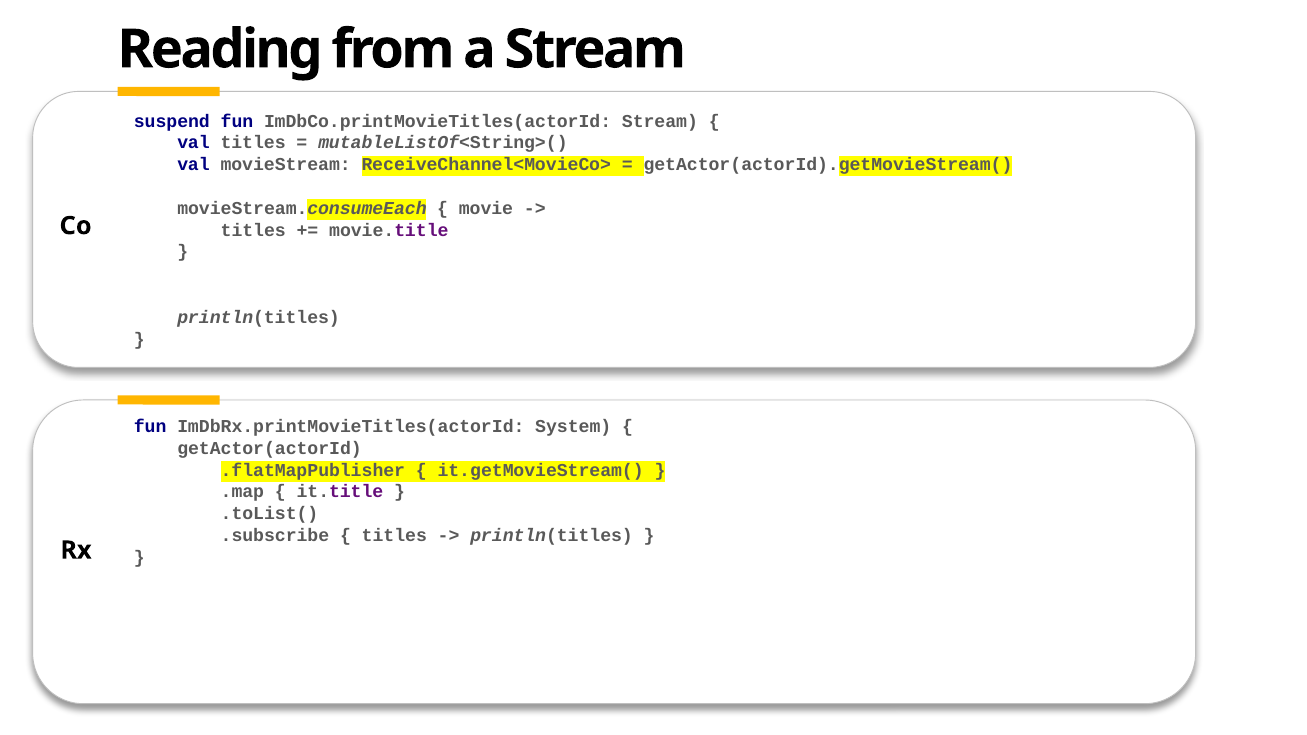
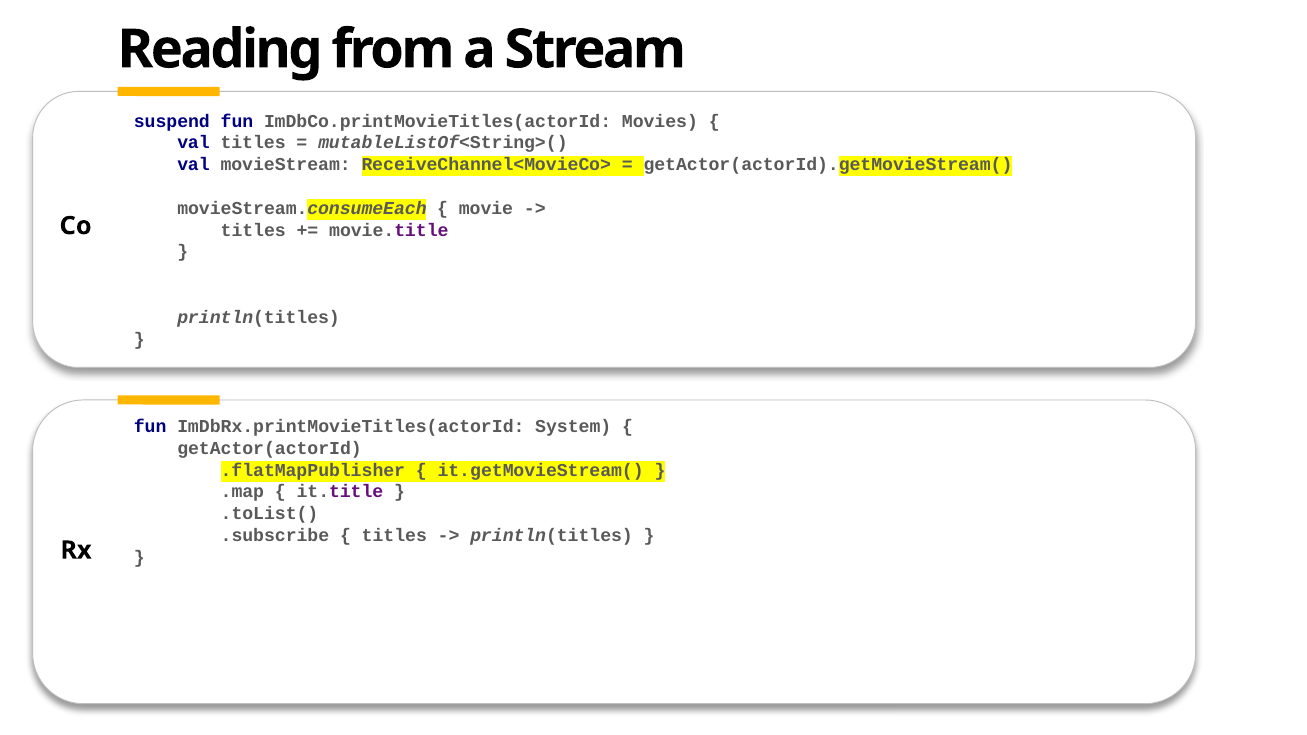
ImDbCo.printMovieTitles(actorId Stream: Stream -> Movies (660, 121)
